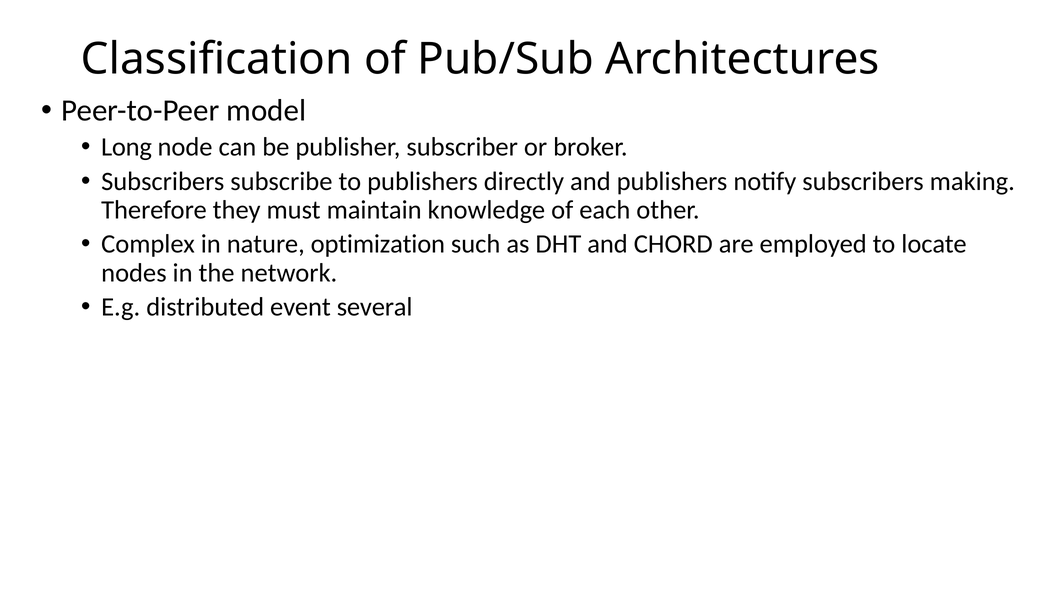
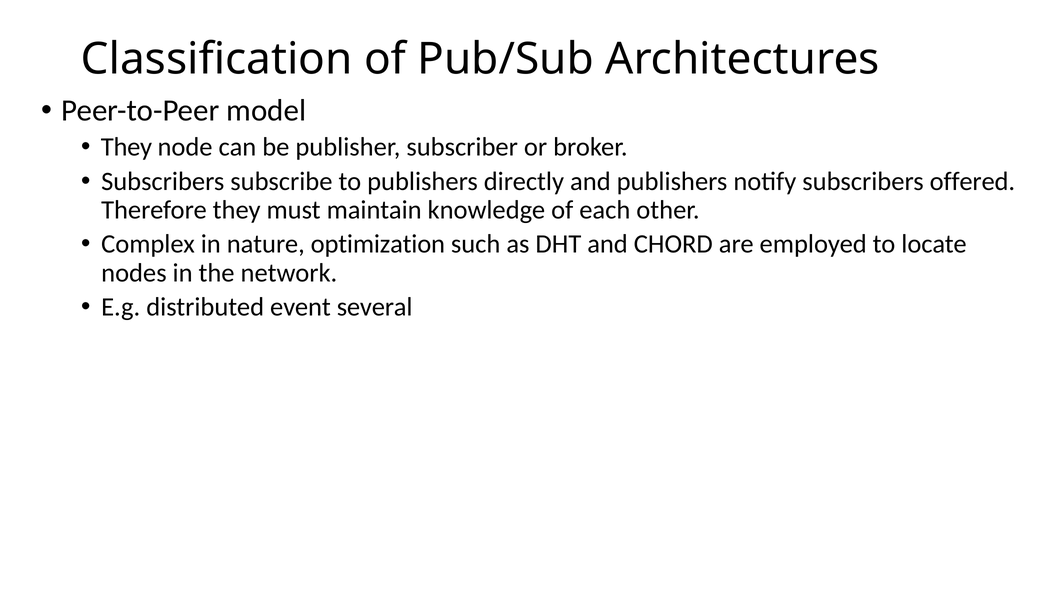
Long: Long -> They (126, 147)
making: making -> offered (972, 181)
